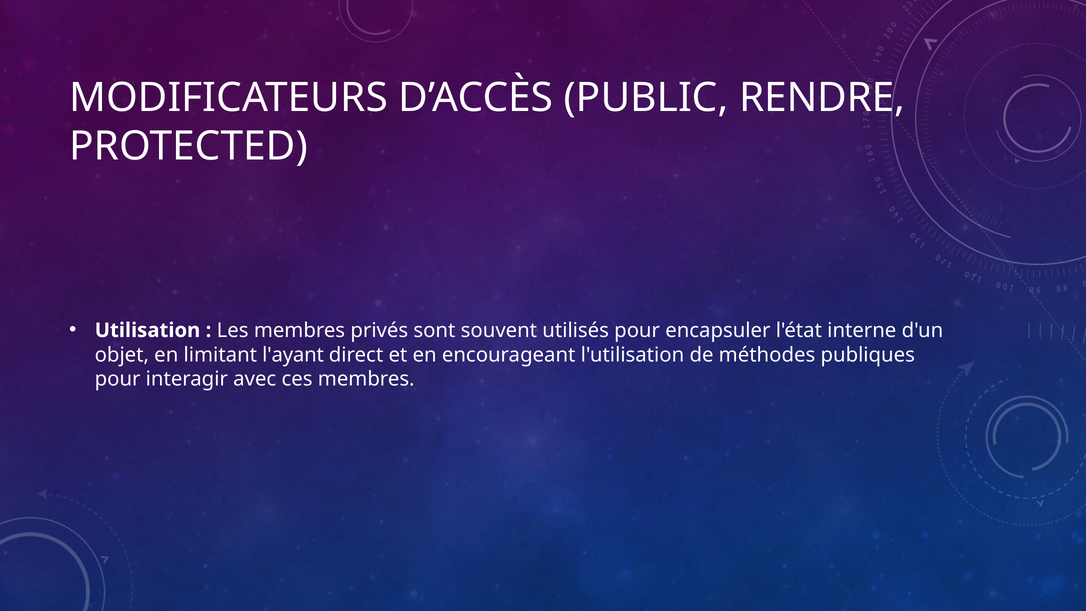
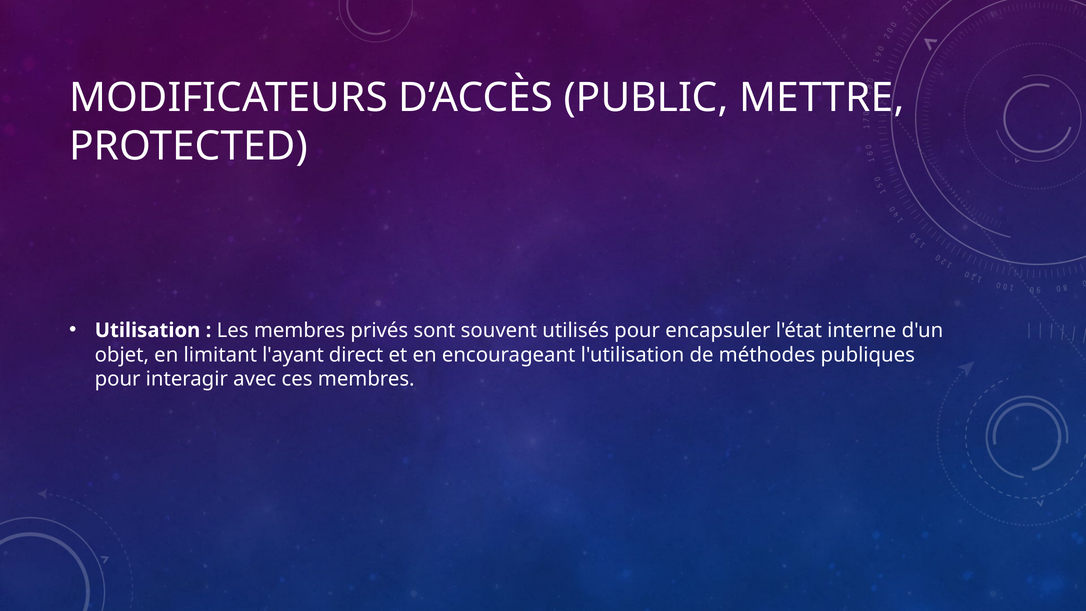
RENDRE: RENDRE -> METTRE (822, 98)
